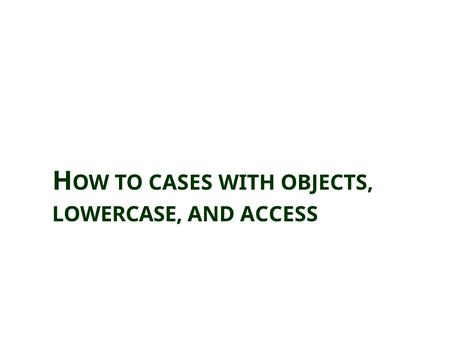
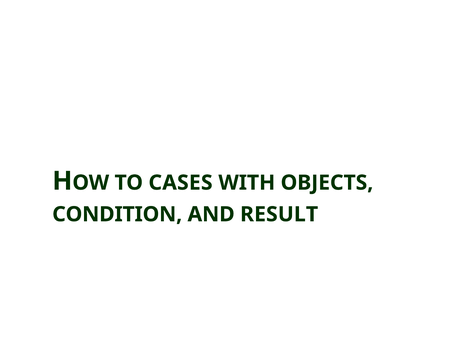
LOWERCASE: LOWERCASE -> CONDITION (117, 214)
ACCESS: ACCESS -> RESULT (279, 214)
